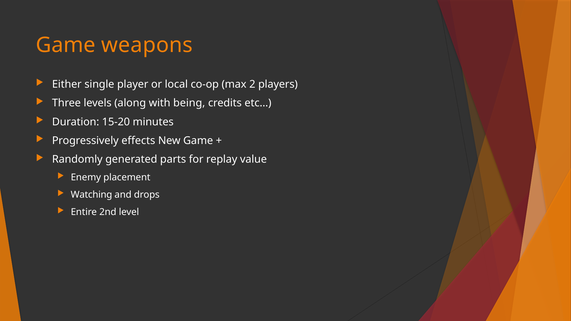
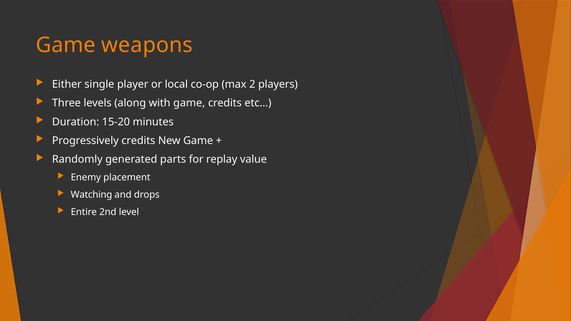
with being: being -> game (189, 103)
Progressively effects: effects -> credits (138, 141)
